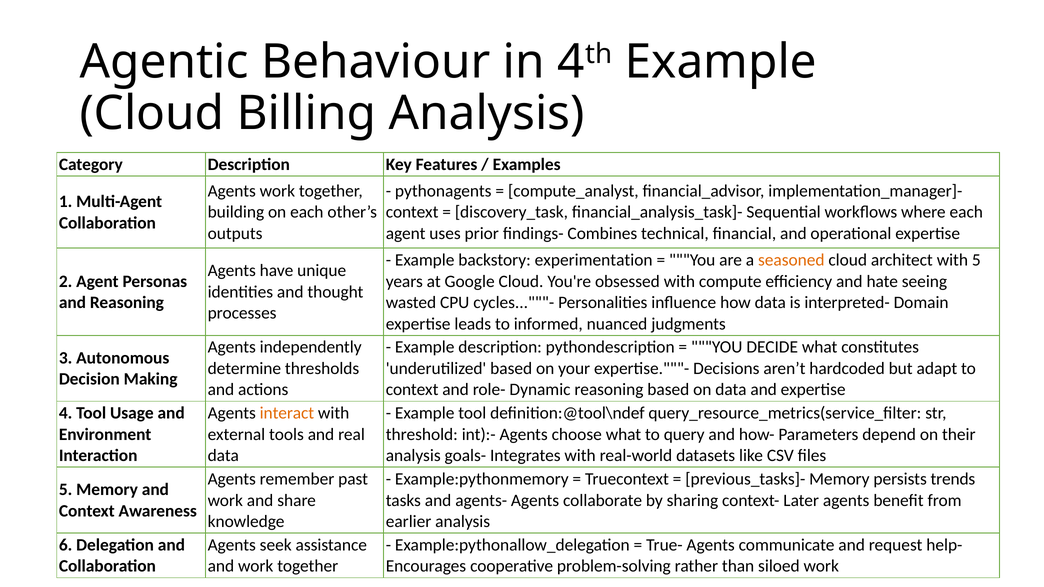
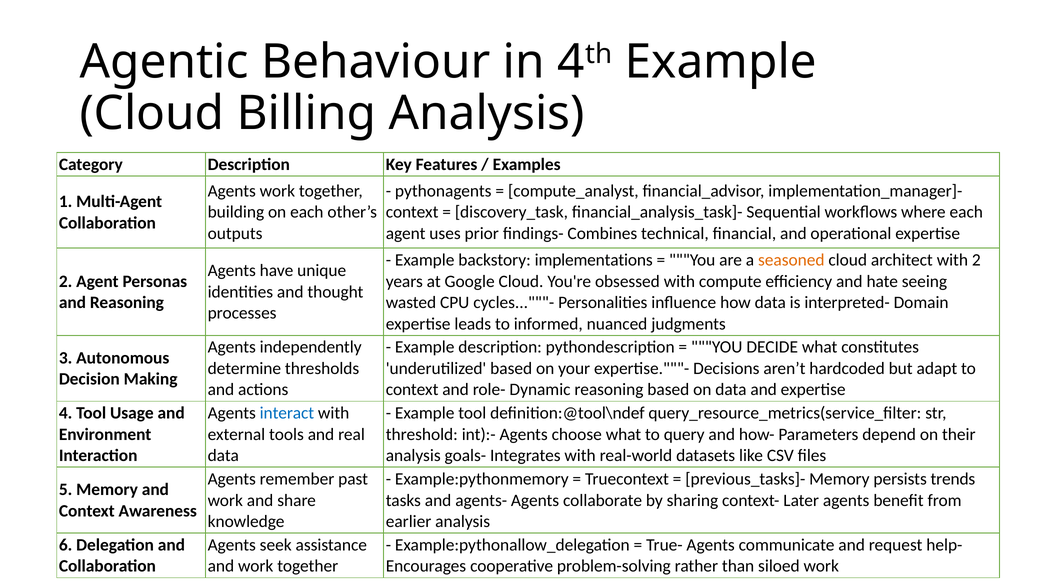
experimentation: experimentation -> implementations (594, 260)
with 5: 5 -> 2 (976, 260)
interact colour: orange -> blue (287, 413)
